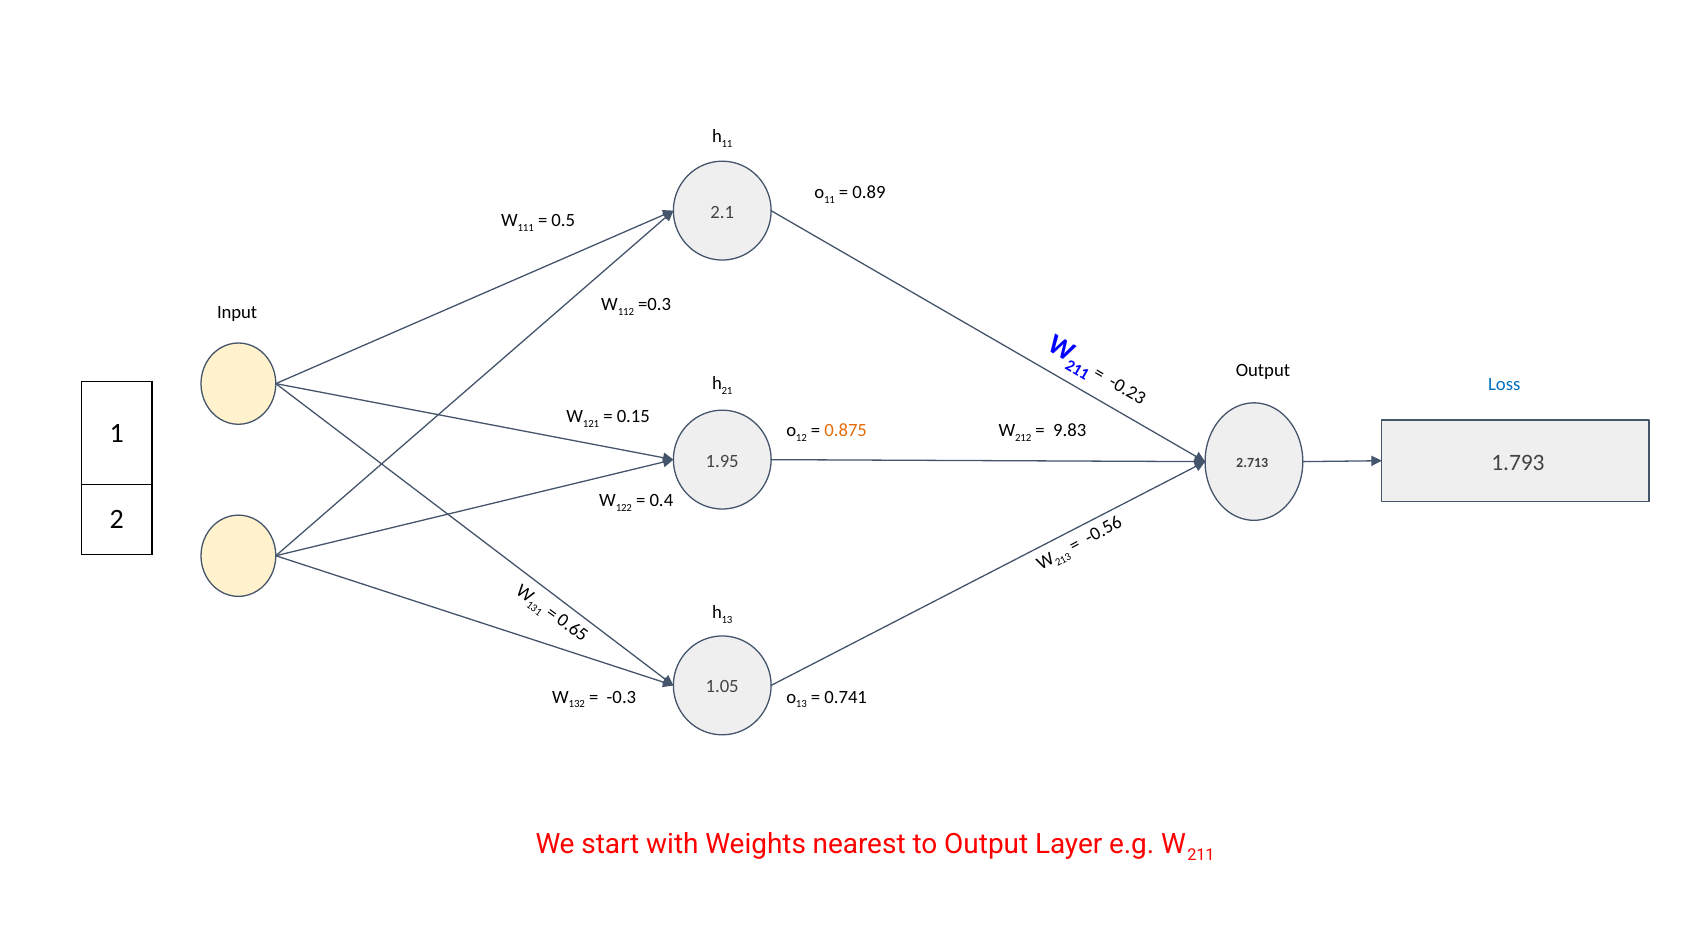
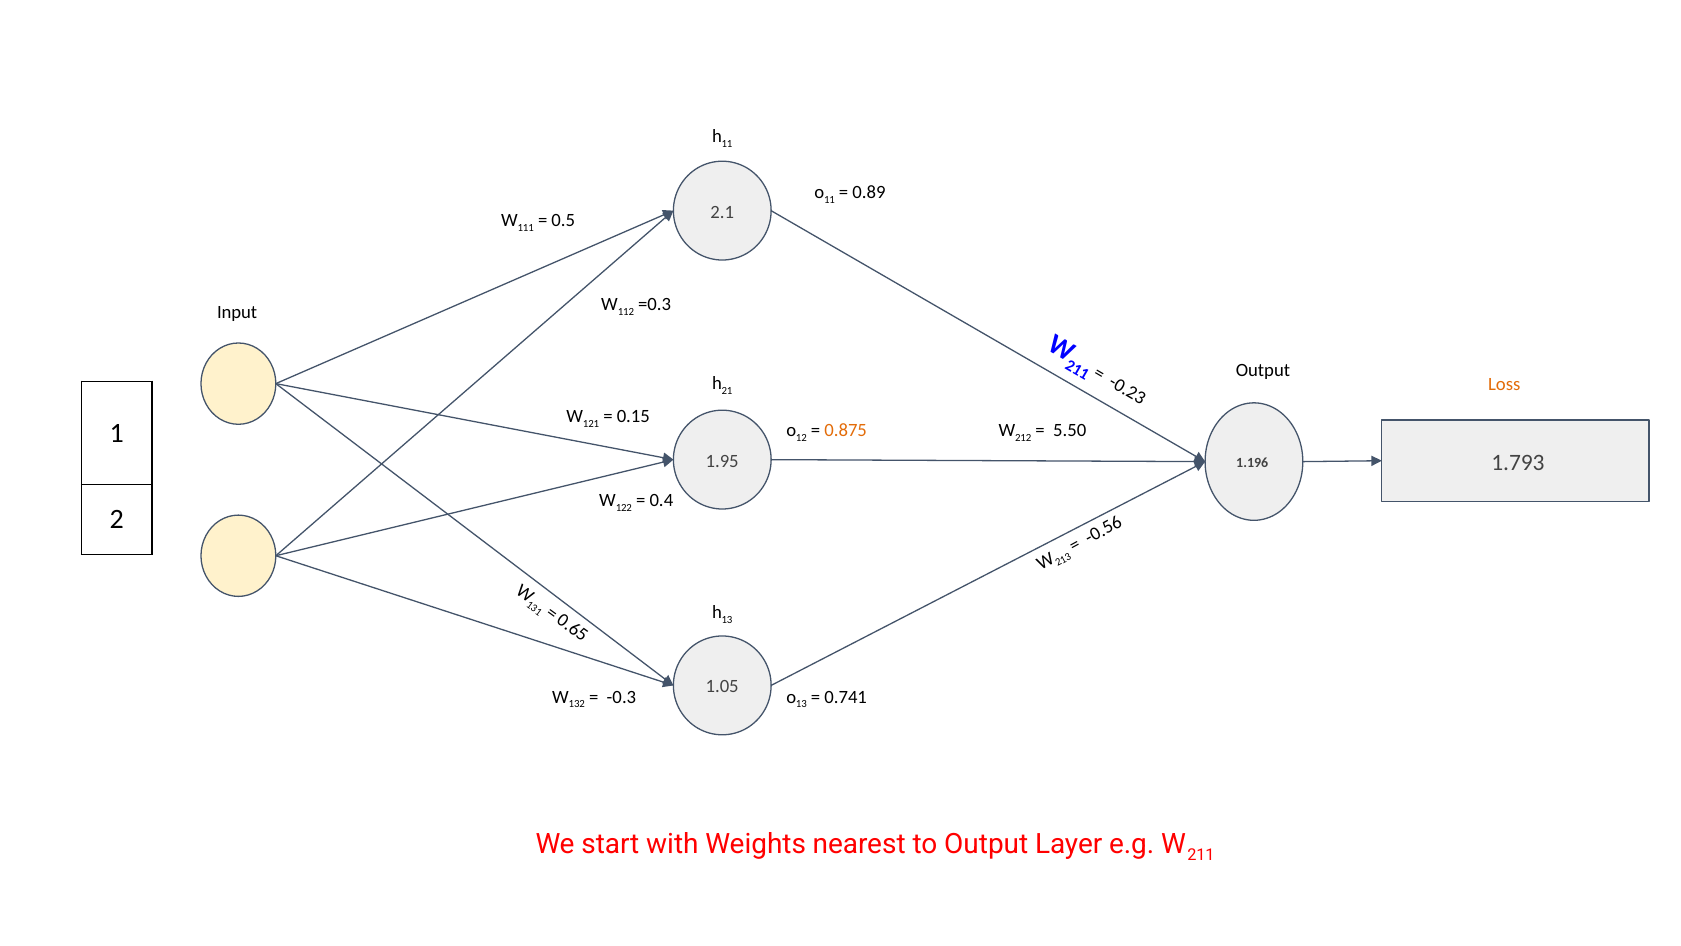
Loss colour: blue -> orange (1504, 384)
9.83: 9.83 -> 5.50 (1070, 430)
2.713: 2.713 -> 1.196 (1252, 462)
